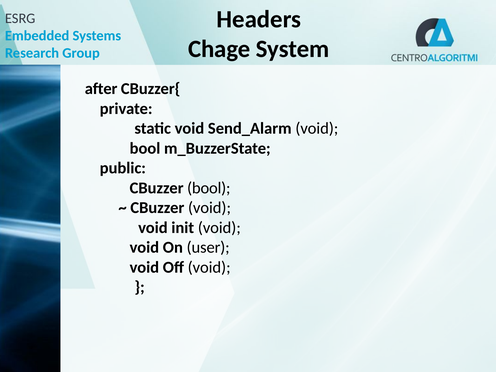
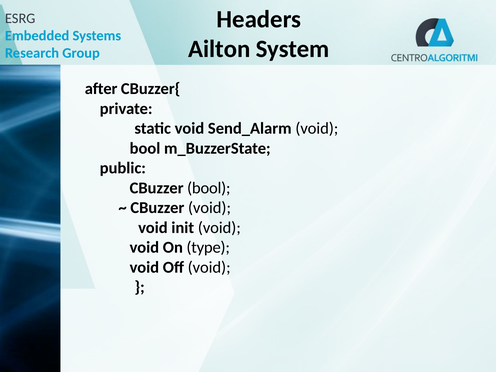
Chage: Chage -> Ailton (219, 49)
user: user -> type (208, 247)
